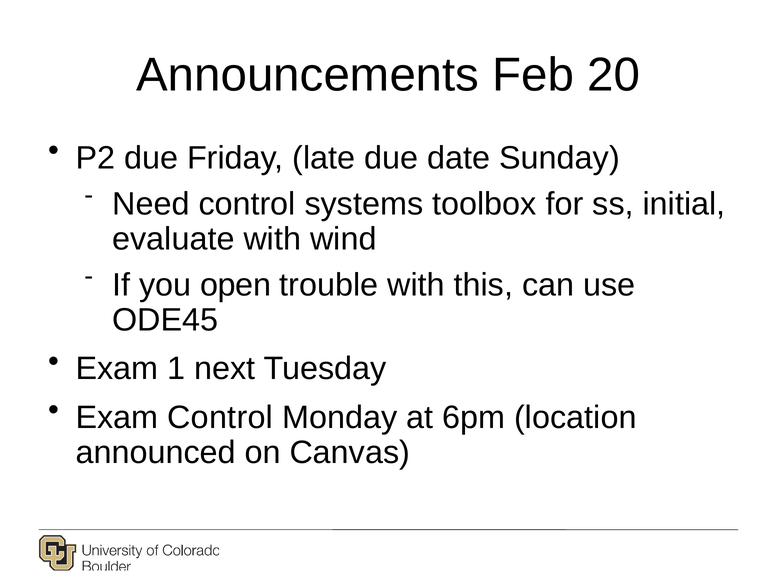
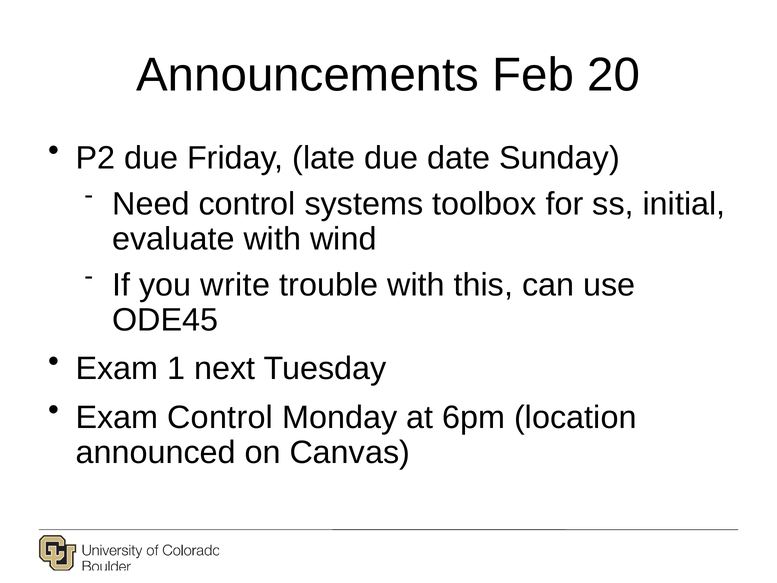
open: open -> write (235, 285)
